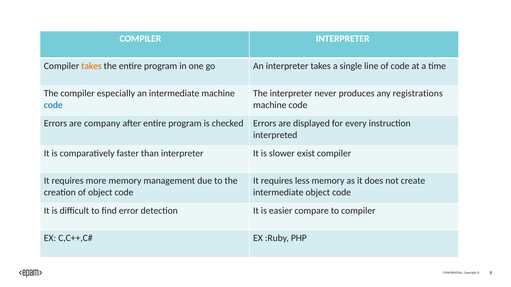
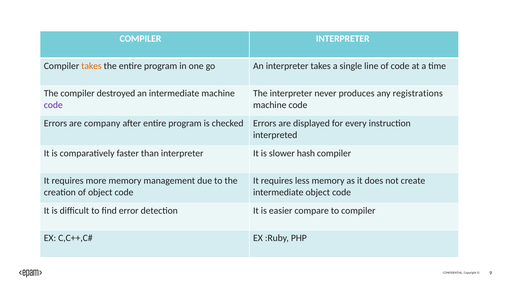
especially: especially -> destroyed (116, 93)
code colour: blue -> purple (53, 105)
exist: exist -> hash (306, 154)
